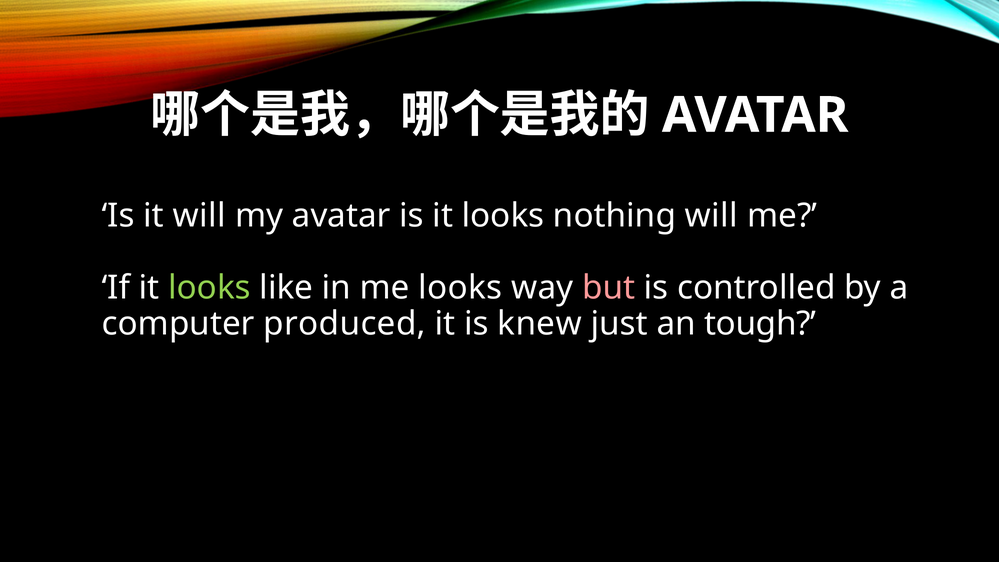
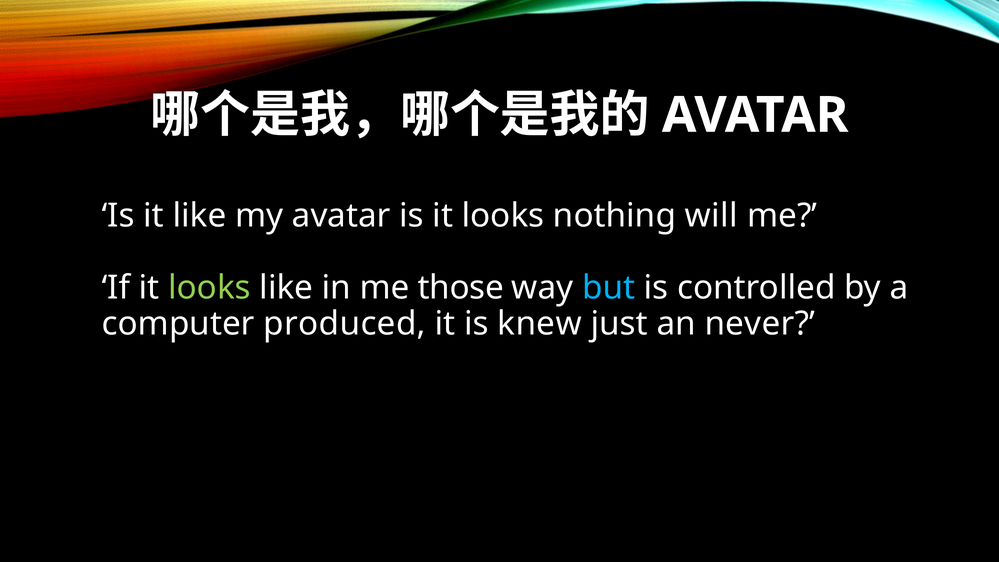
it will: will -> like (200, 216)
me looks: looks -> those (461, 288)
but colour: pink -> light blue (609, 288)
tough: tough -> never (760, 324)
